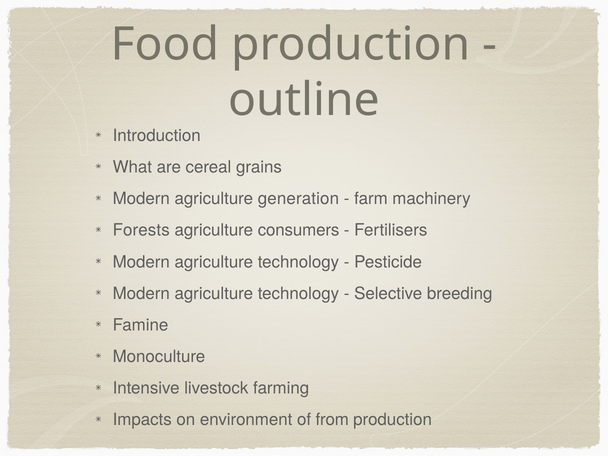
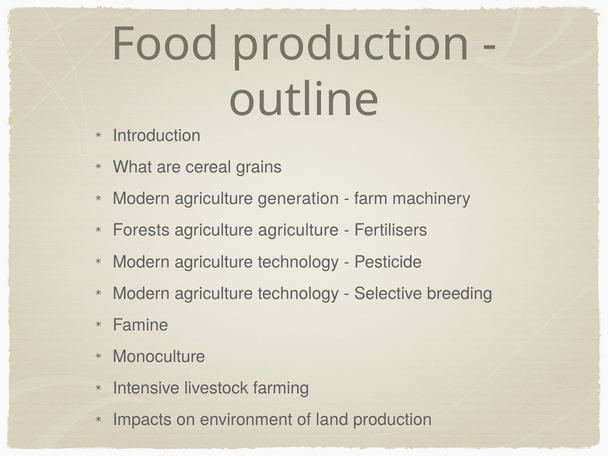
agriculture consumers: consumers -> agriculture (298, 230)
from: from -> land (332, 420)
